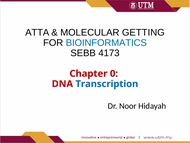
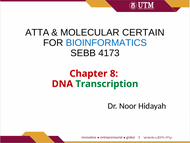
GETTING: GETTING -> CERTAIN (143, 32)
0: 0 -> 8 (114, 73)
Transcription colour: blue -> green (107, 84)
